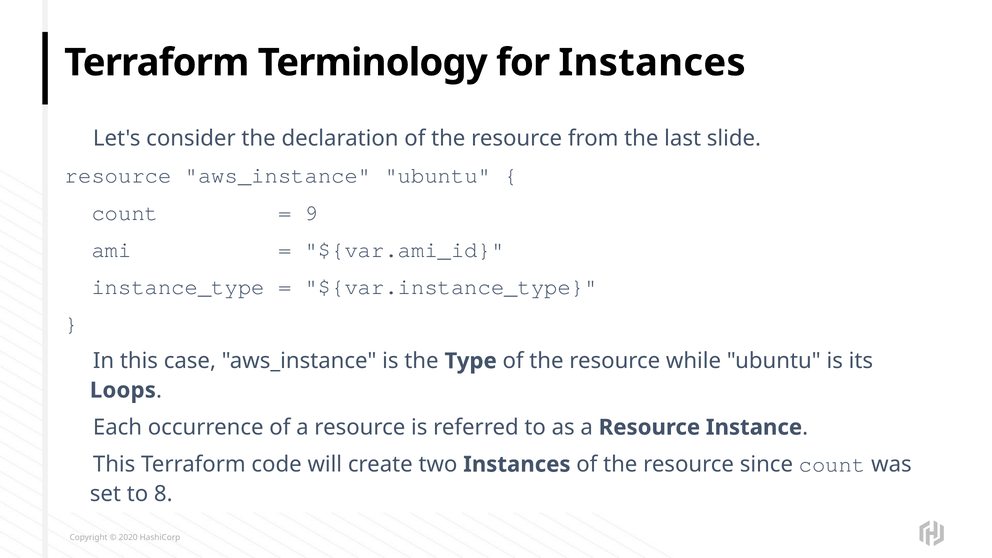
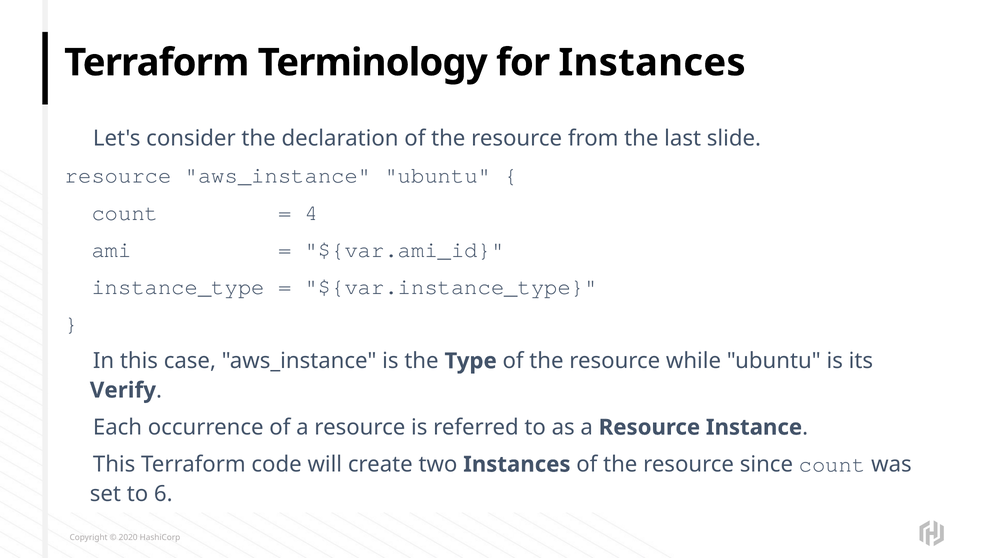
9: 9 -> 4 (311, 213)
Loops: Loops -> Verify (123, 390)
8: 8 -> 6 (163, 494)
